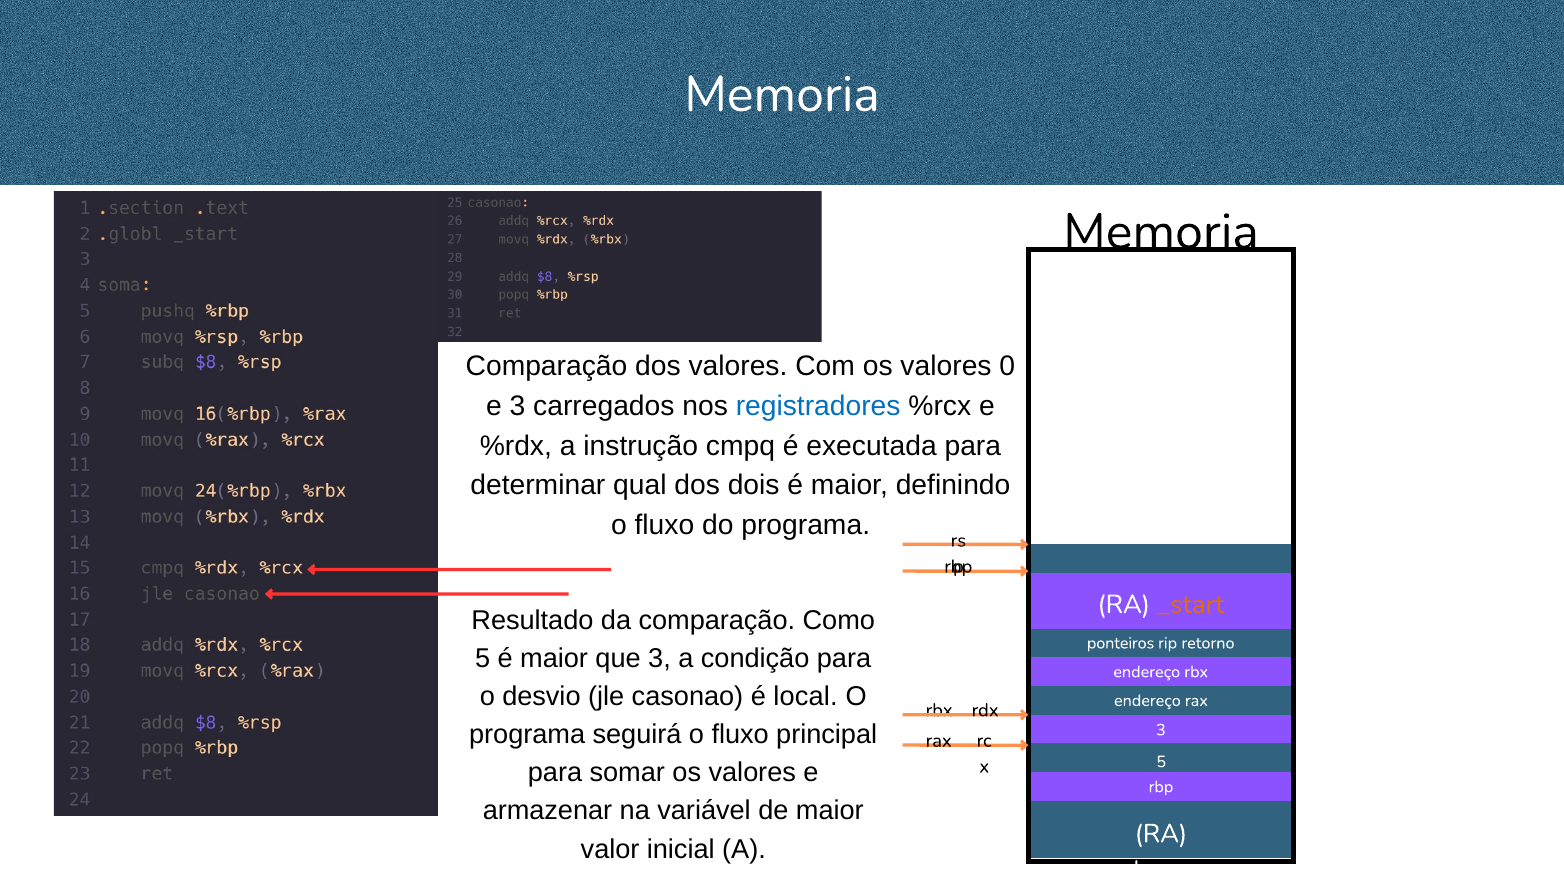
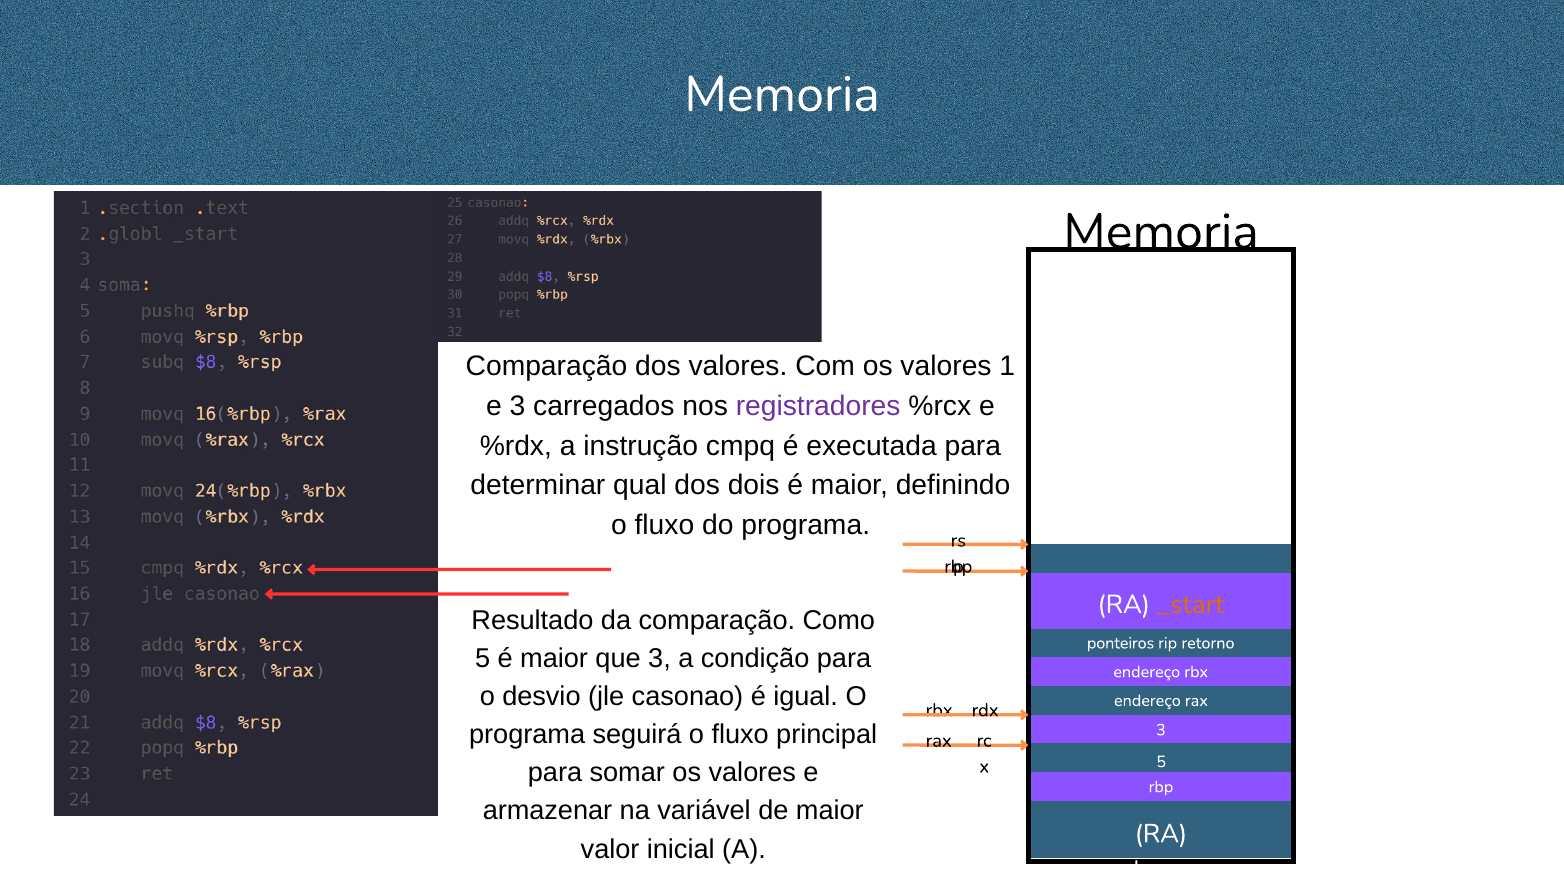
0: 0 -> 1 (1007, 367)
registradores colour: blue -> purple (818, 406)
local: local -> igual (806, 697)
